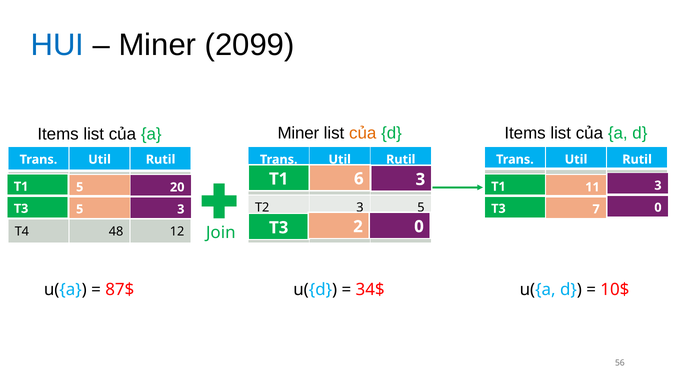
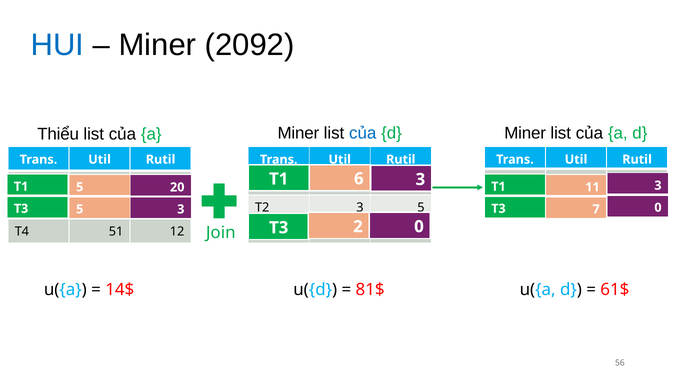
2099: 2099 -> 2092 (250, 45)
Items: Items -> Miner (525, 133)
Items: Items -> Thiểu (58, 134)
của colour: orange -> blue (363, 133)
48: 48 -> 51 (116, 232)
87$: 87$ -> 14$ (120, 290)
34$: 34$ -> 81$ (370, 290)
10$: 10$ -> 61$ (615, 290)
